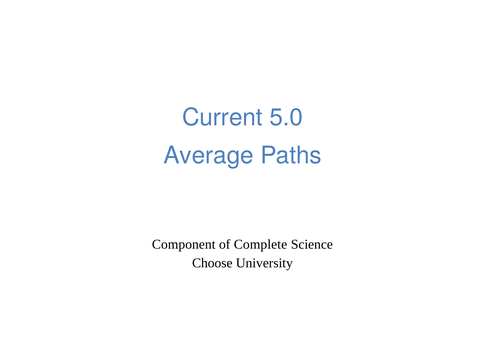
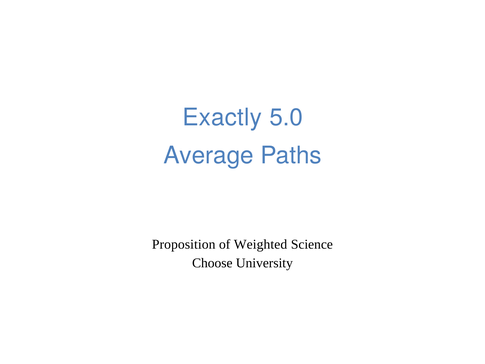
Current: Current -> Exactly (222, 118)
Component: Component -> Proposition (184, 244)
Complete: Complete -> Weighted (261, 244)
